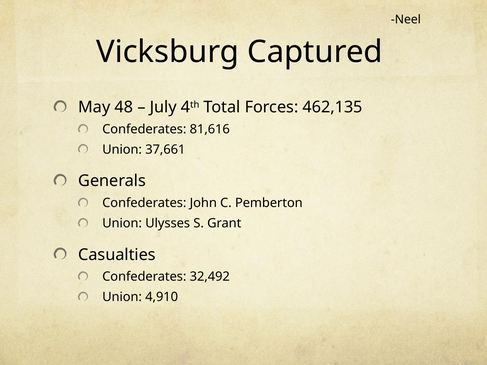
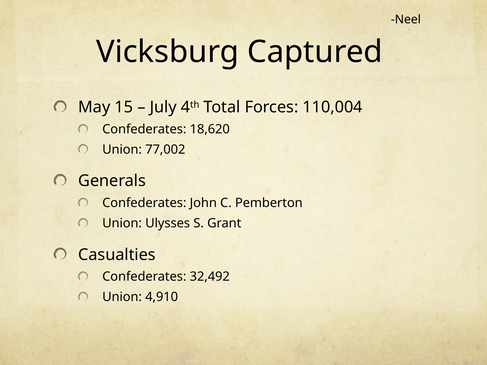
48: 48 -> 15 (124, 107)
462,135: 462,135 -> 110,004 (333, 107)
81,616: 81,616 -> 18,620 (210, 129)
37,661: 37,661 -> 77,002 (165, 150)
